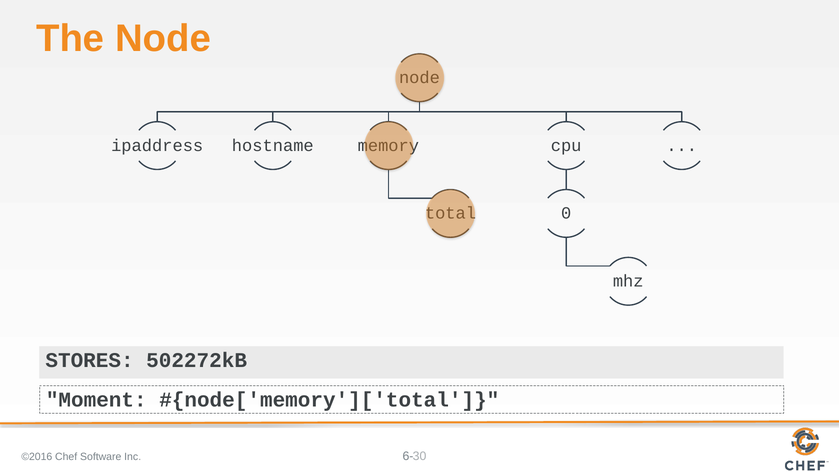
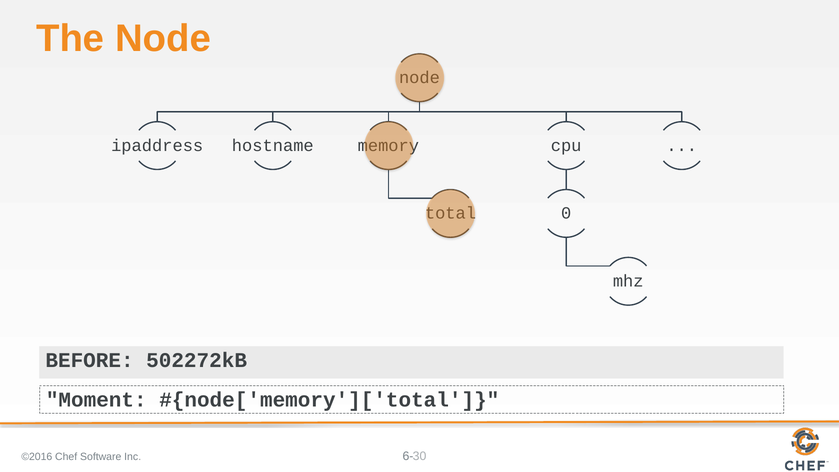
STORES: STORES -> BEFORE (90, 360)
